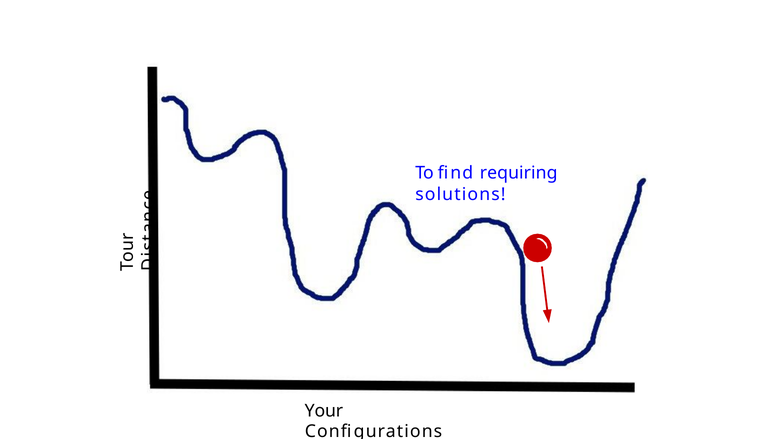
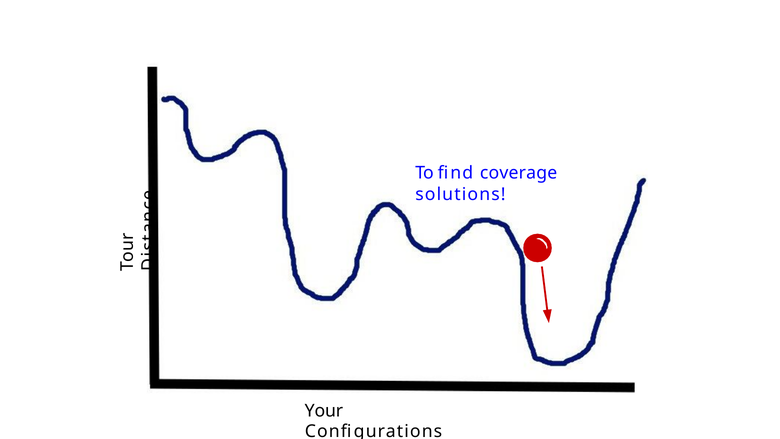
requiring: requiring -> coverage (519, 173)
